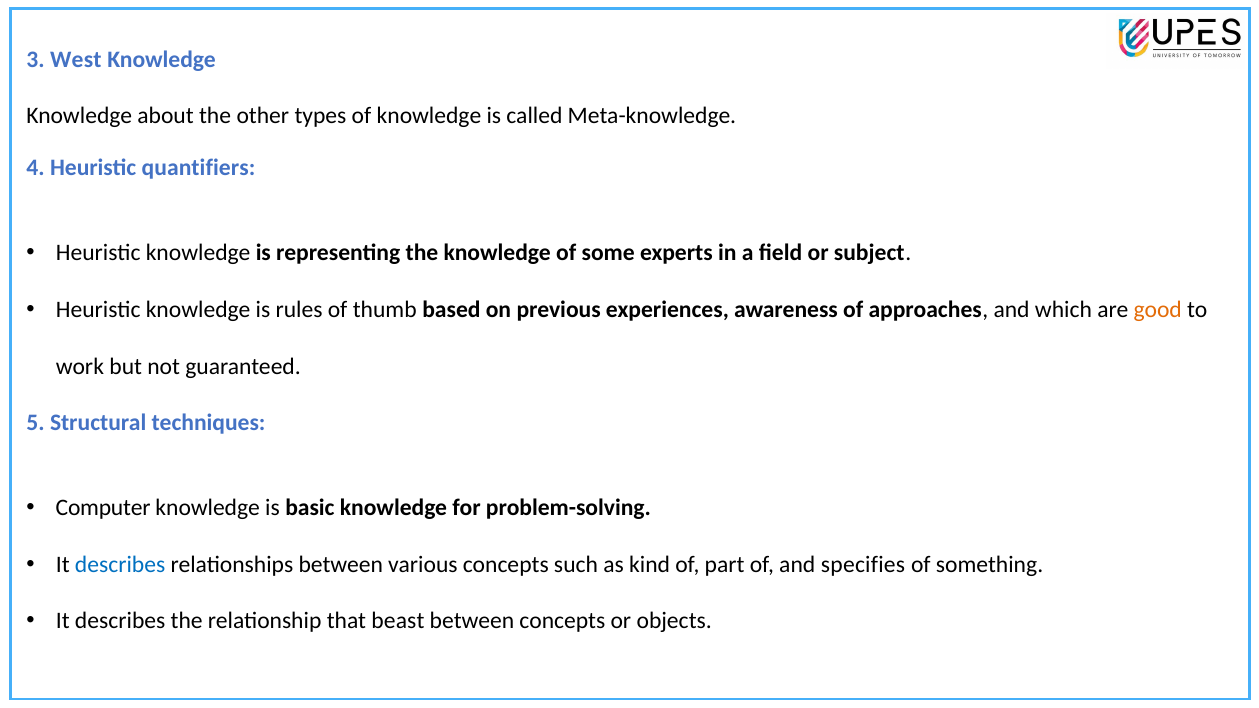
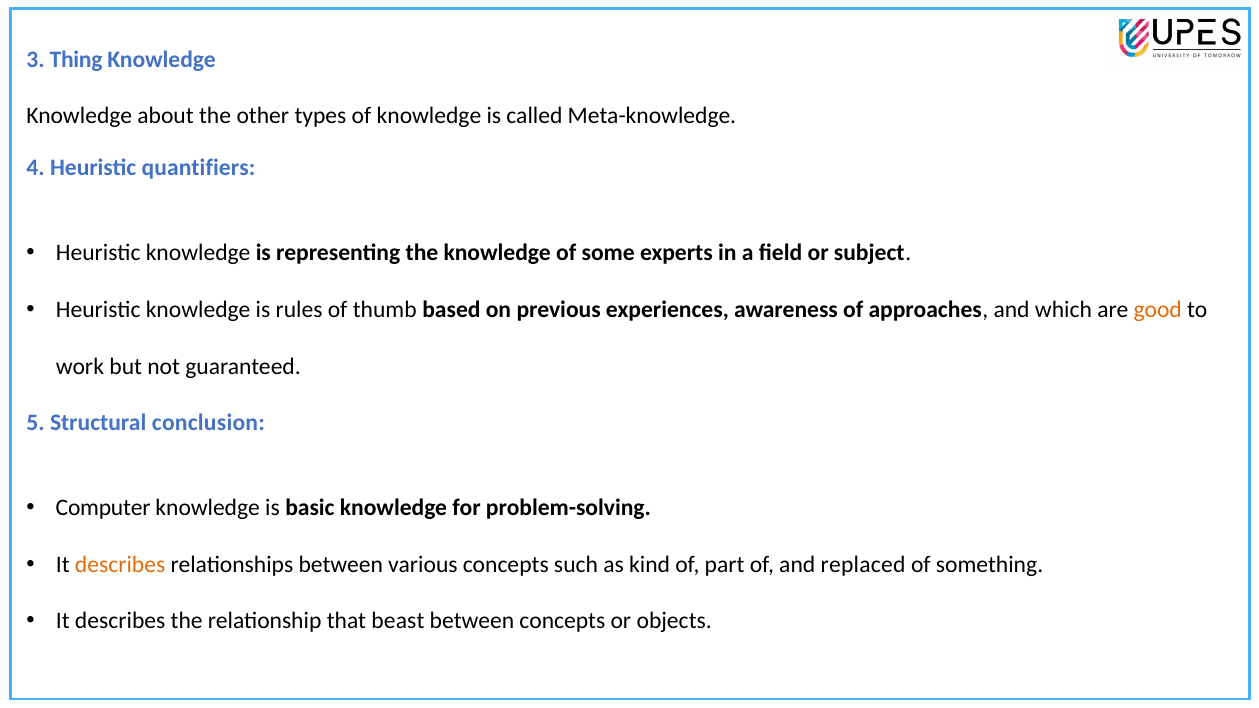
West: West -> Thing (76, 59)
techniques: techniques -> conclusion (208, 423)
describes colour: blue -> orange (120, 565)
specifies: specifies -> replaced (863, 565)
